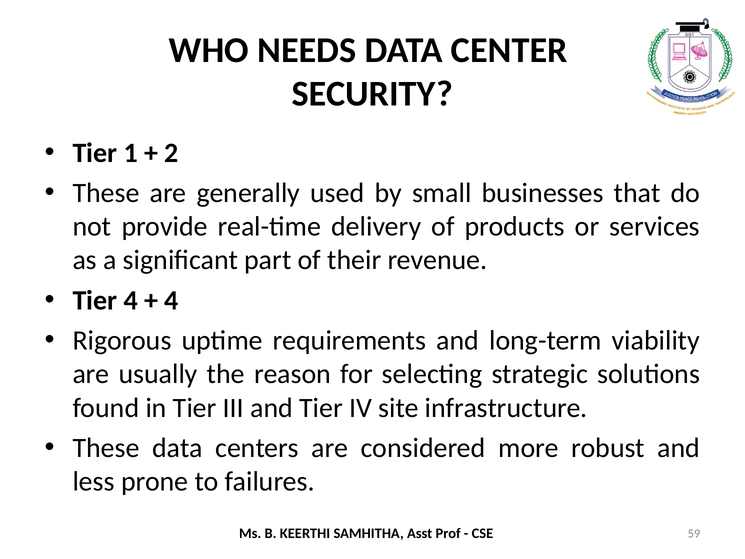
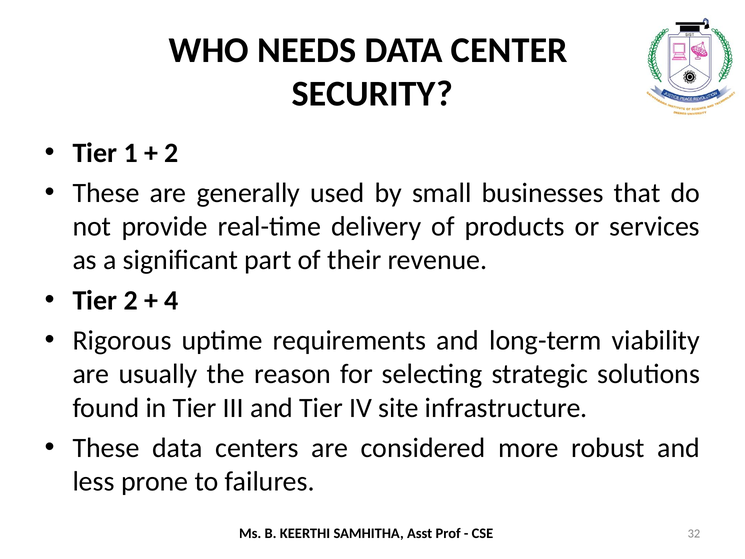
Tier 4: 4 -> 2 (131, 300)
59: 59 -> 32 (694, 533)
